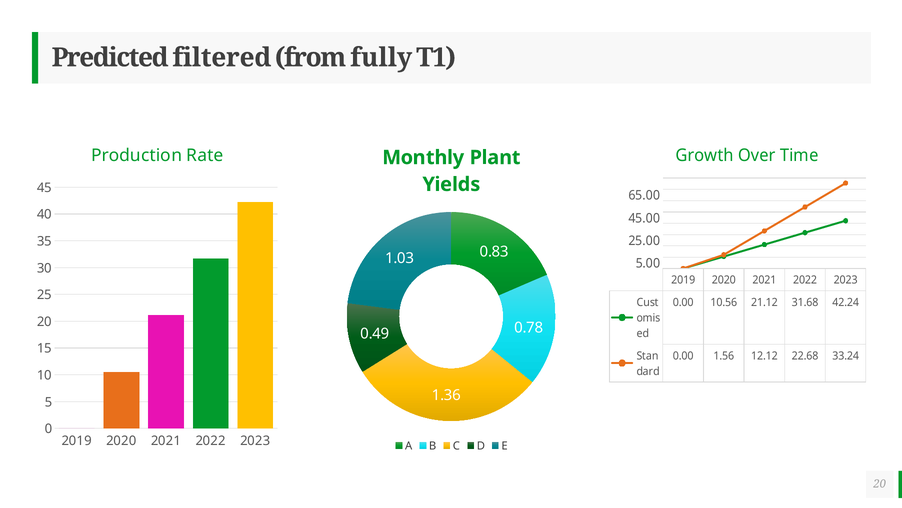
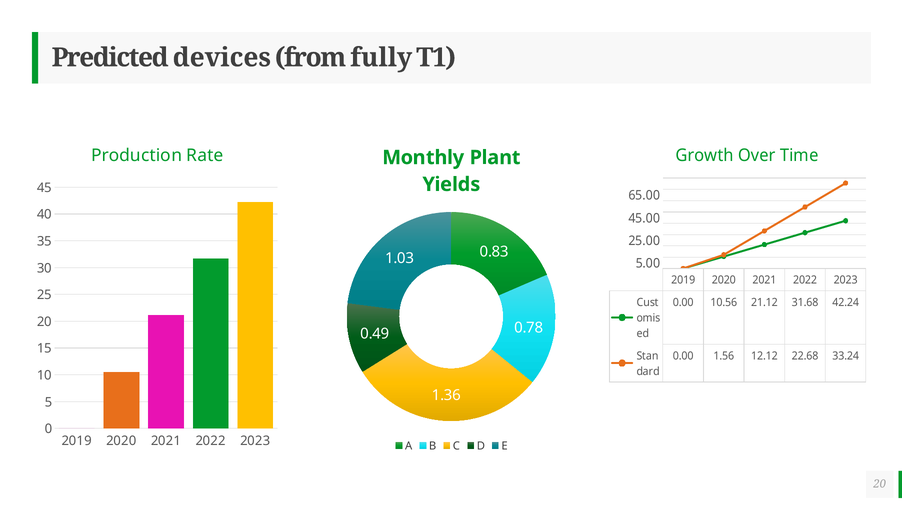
filtered: filtered -> devices (222, 58)
